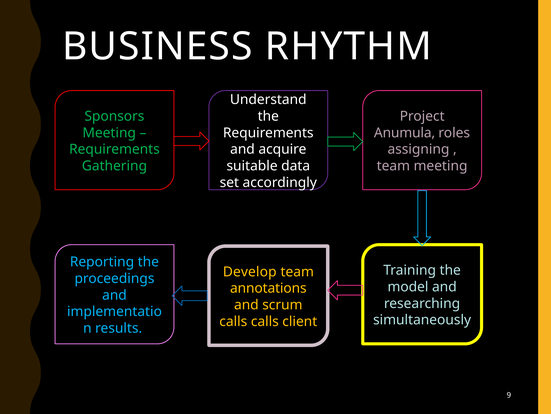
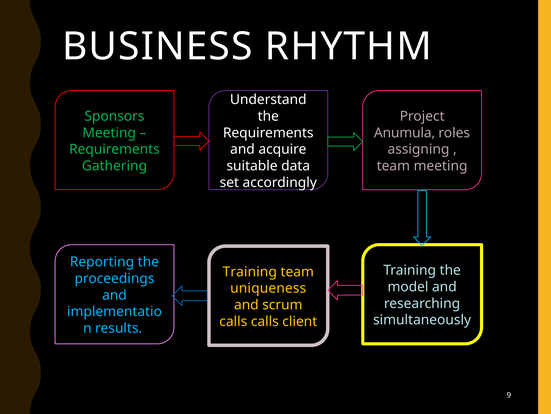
Develop: Develop -> Training (250, 271)
annotations: annotations -> uniqueness (268, 288)
